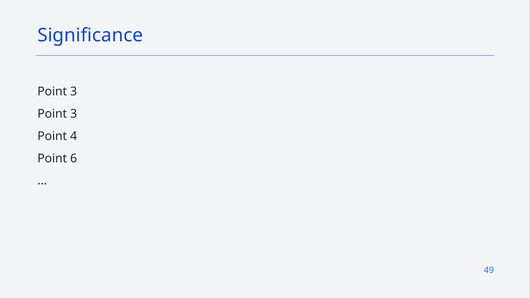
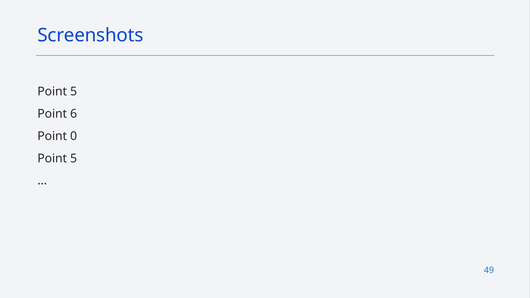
Significance: Significance -> Screenshots (90, 35)
3: 3 -> 5 (74, 92)
3: 3 -> 6 (74, 114)
4: 4 -> 0 (74, 136)
6: 6 -> 5 (74, 158)
